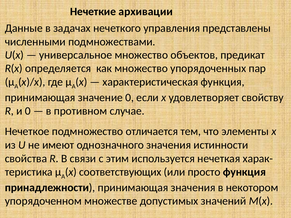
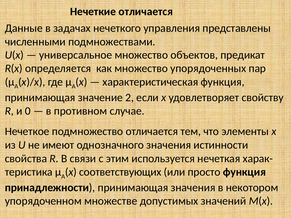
Нечеткие архивации: архивации -> отличается (146, 12)
значение 0: 0 -> 2 (130, 98)
